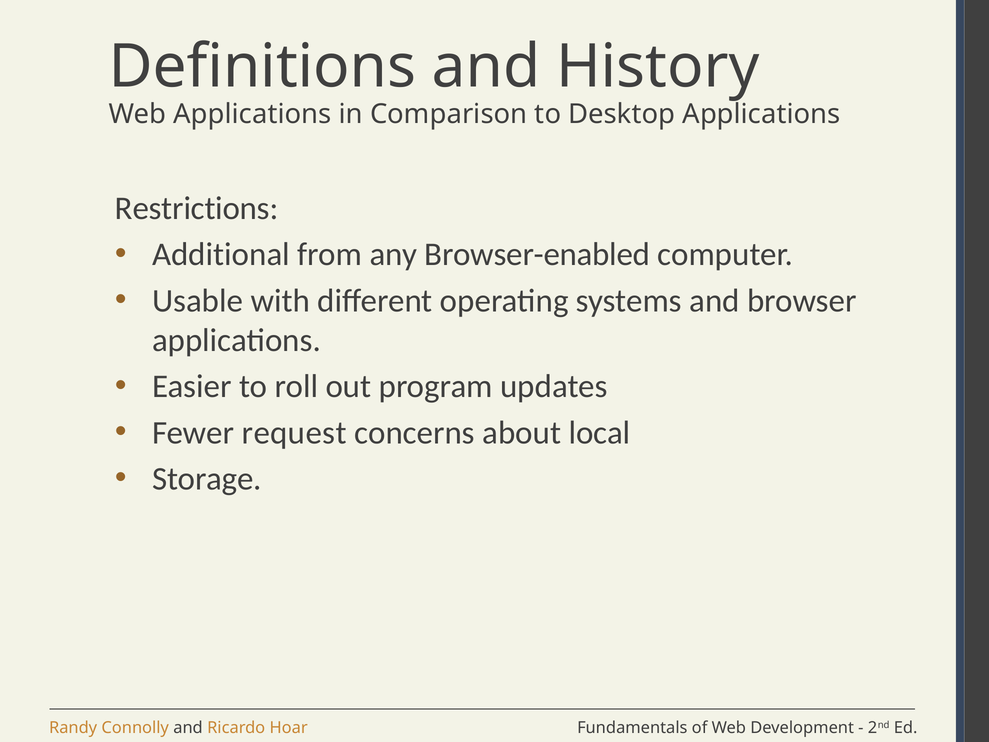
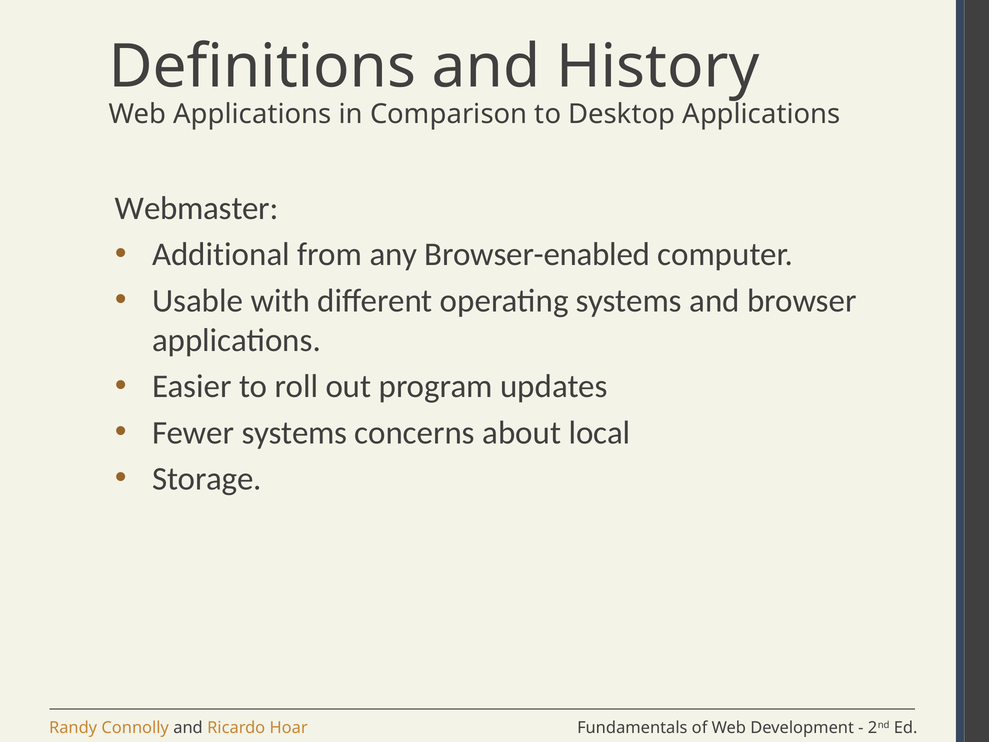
Restrictions: Restrictions -> Webmaster (197, 208)
Fewer request: request -> systems (294, 432)
